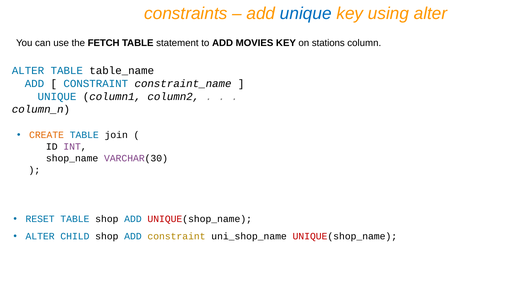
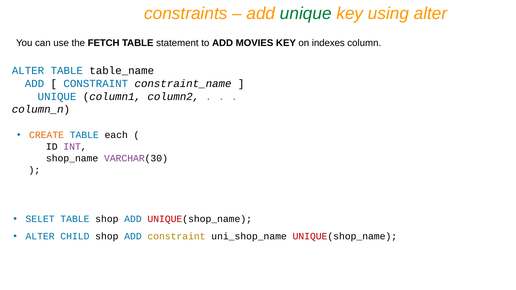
unique colour: blue -> green (306, 13)
stations: stations -> indexes (328, 43)
join: join -> each (116, 135)
RESET: RESET -> SELET (40, 219)
